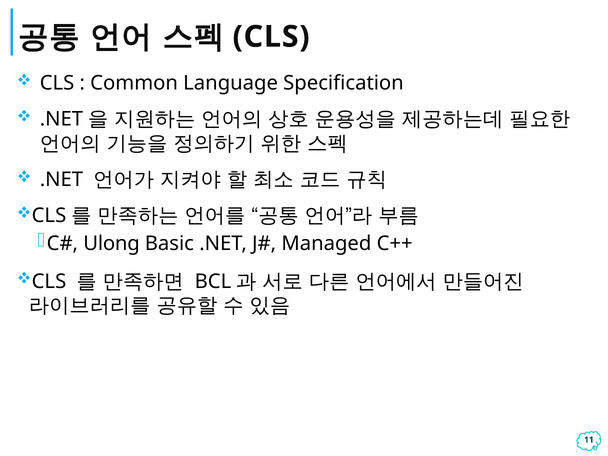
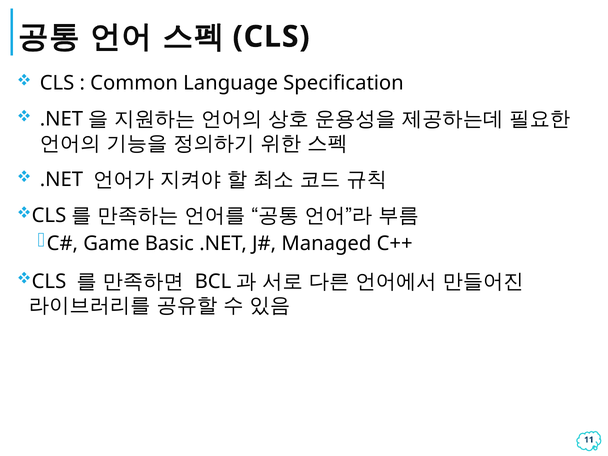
Ulong: Ulong -> Game (111, 244)
